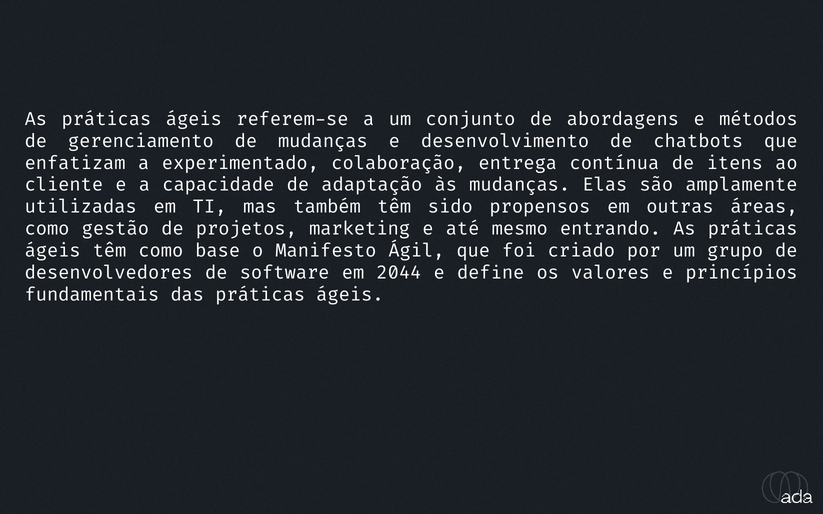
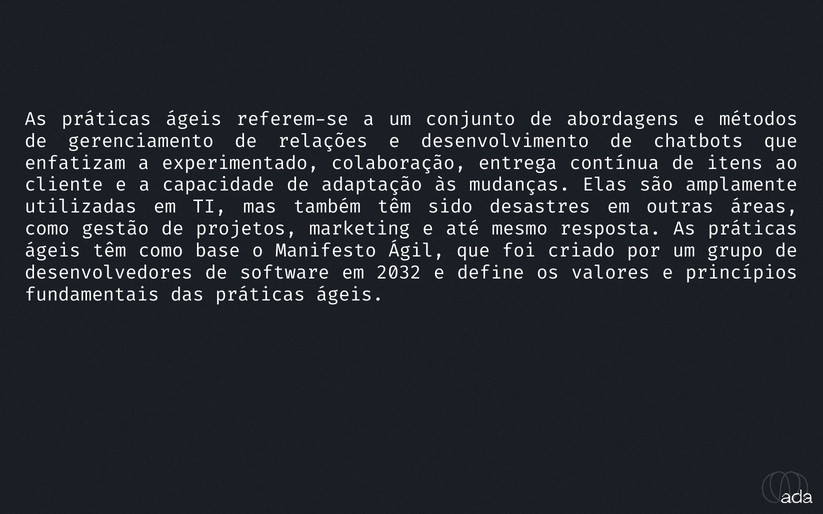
de mudanças: mudanças -> relações (323, 141)
propensos: propensos -> desastres (540, 207)
entrando: entrando -> resposta (610, 229)
2044: 2044 -> 2032 (399, 273)
